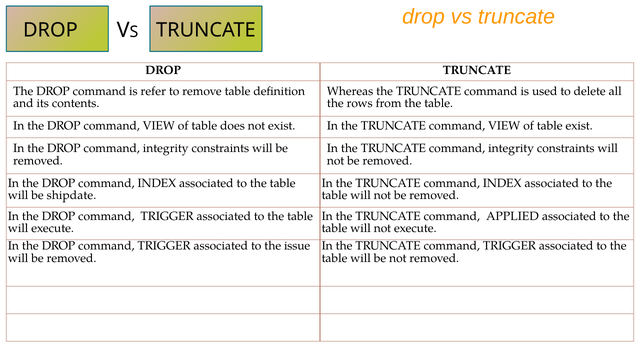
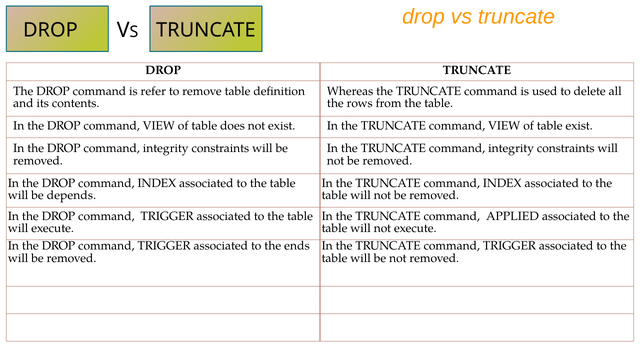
shipdate: shipdate -> depends (71, 195)
issue: issue -> ends (297, 246)
